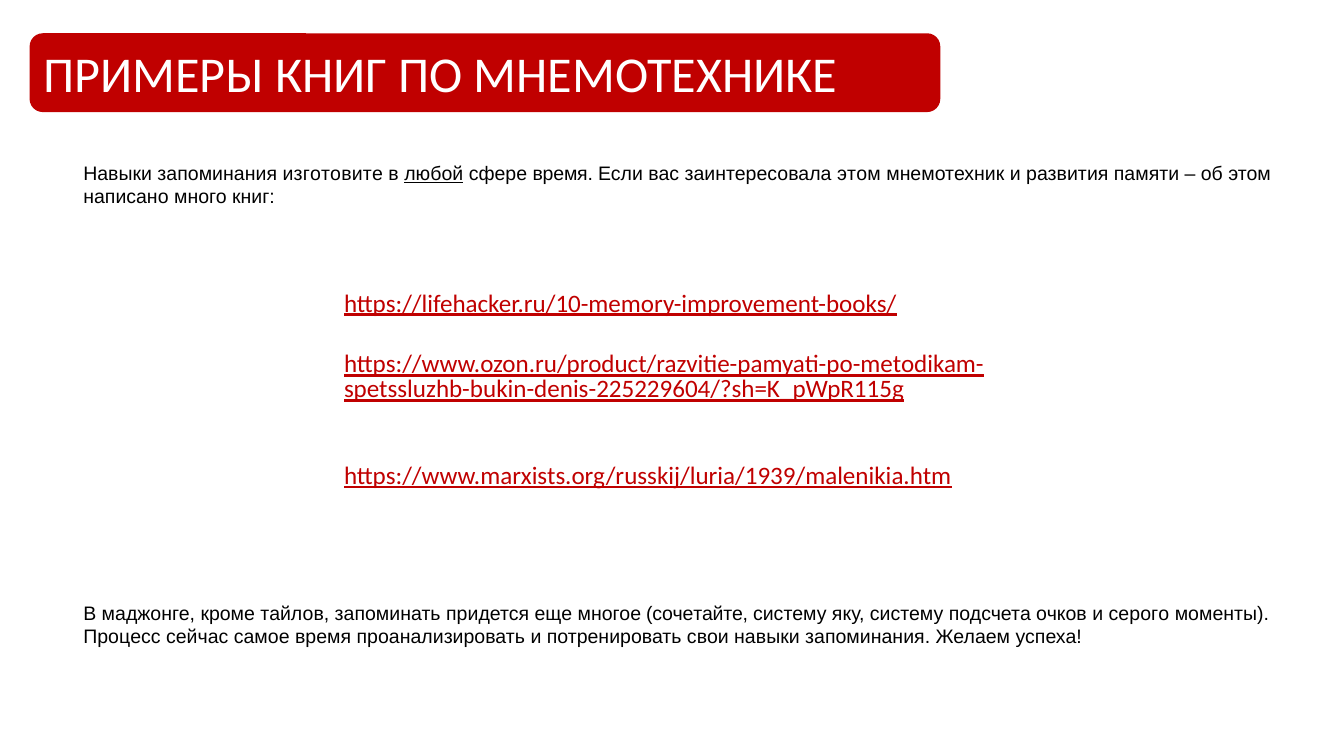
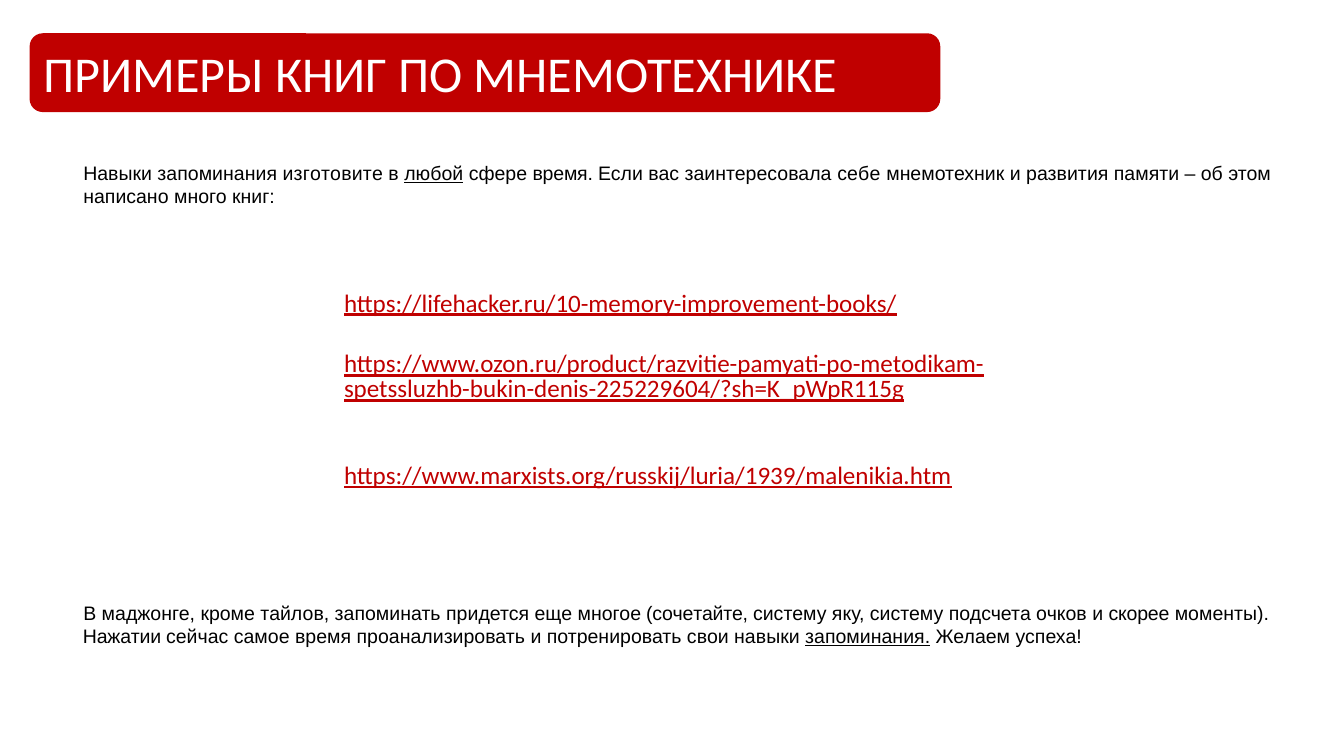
заинтересовала этом: этом -> себе (859, 174)
серого: серого -> скорее (1139, 614)
Процесс: Процесс -> Нажатии (122, 637)
запоминания underline: none -> present (868, 637)
